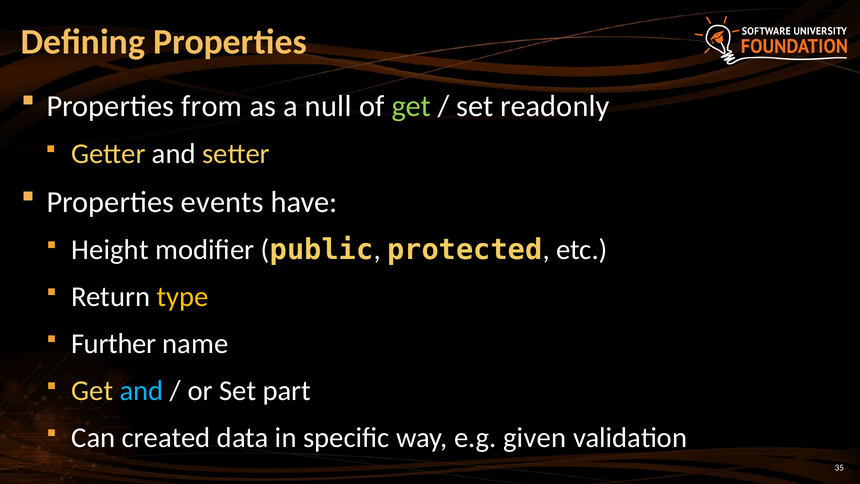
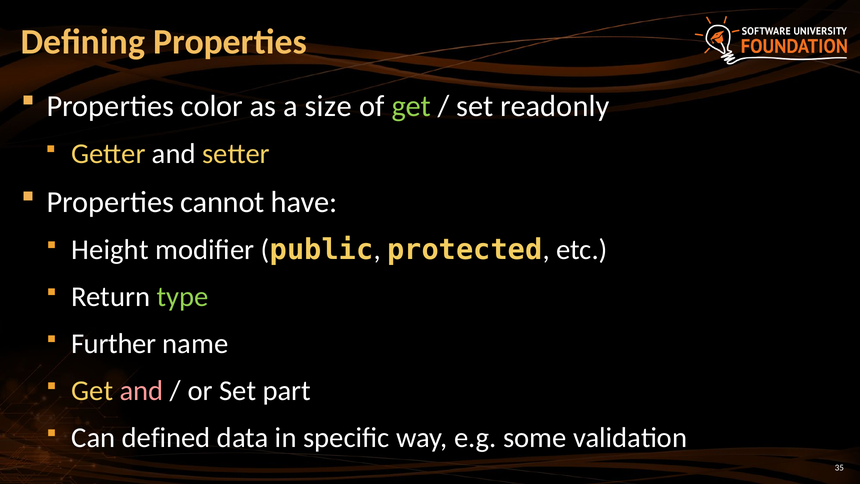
from: from -> color (212, 106)
null: null -> size (328, 106)
events: events -> cannot (222, 202)
type colour: yellow -> light green (183, 297)
and colour: light blue -> pink (142, 391)
created: created -> defined (166, 437)
given: given -> some (535, 437)
